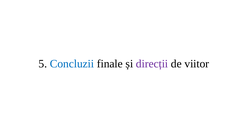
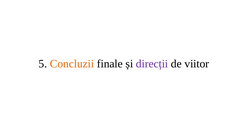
Concluzii colour: blue -> orange (72, 64)
